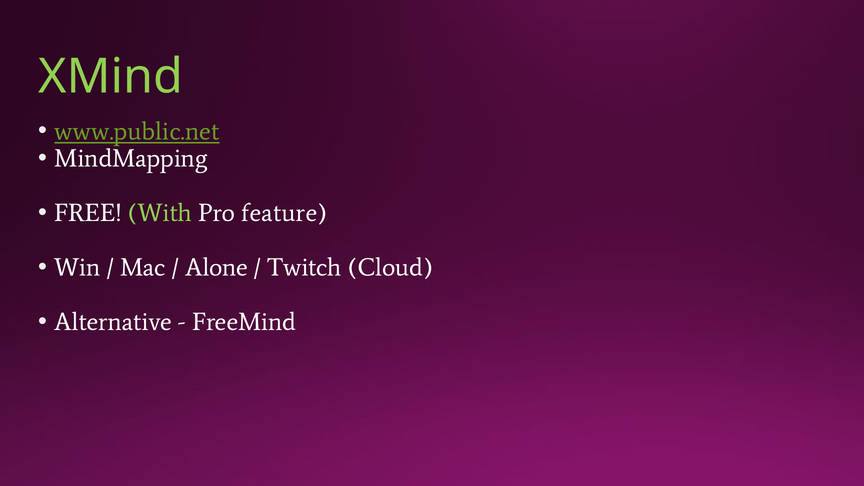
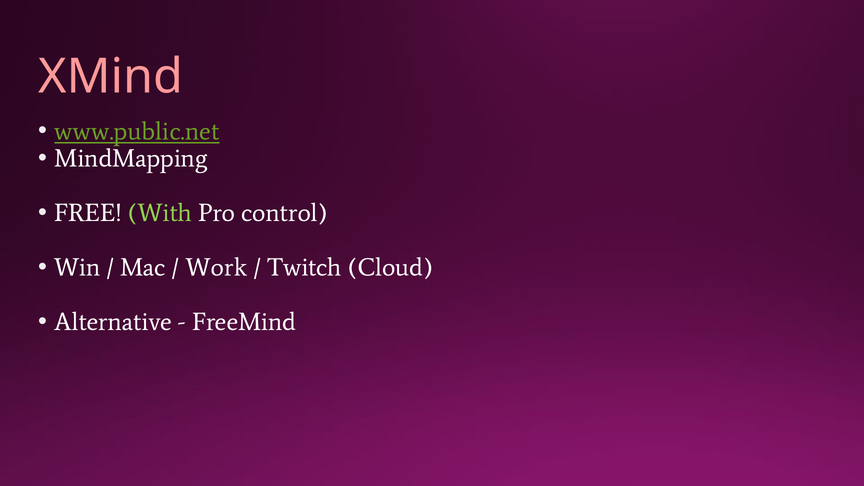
XMind colour: light green -> pink (111, 77)
feature: feature -> control (284, 213)
Alone: Alone -> Work (216, 267)
